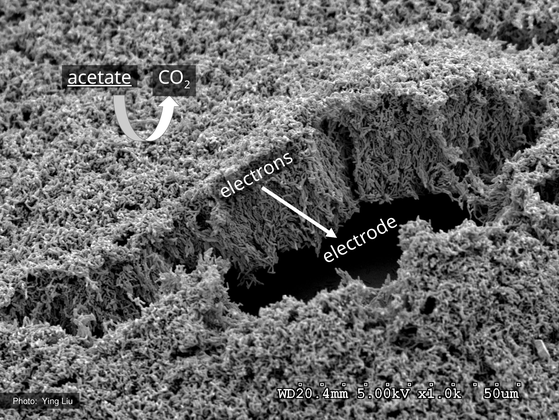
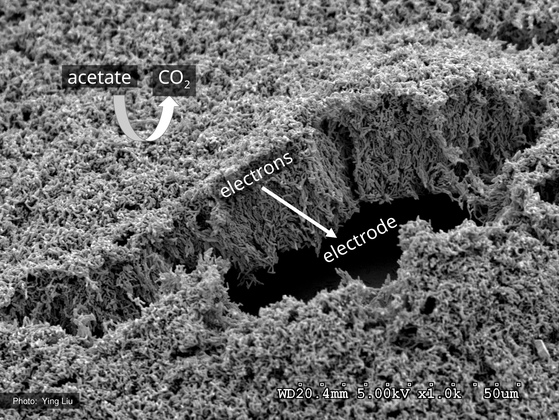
acetate underline: present -> none (100, 78)
